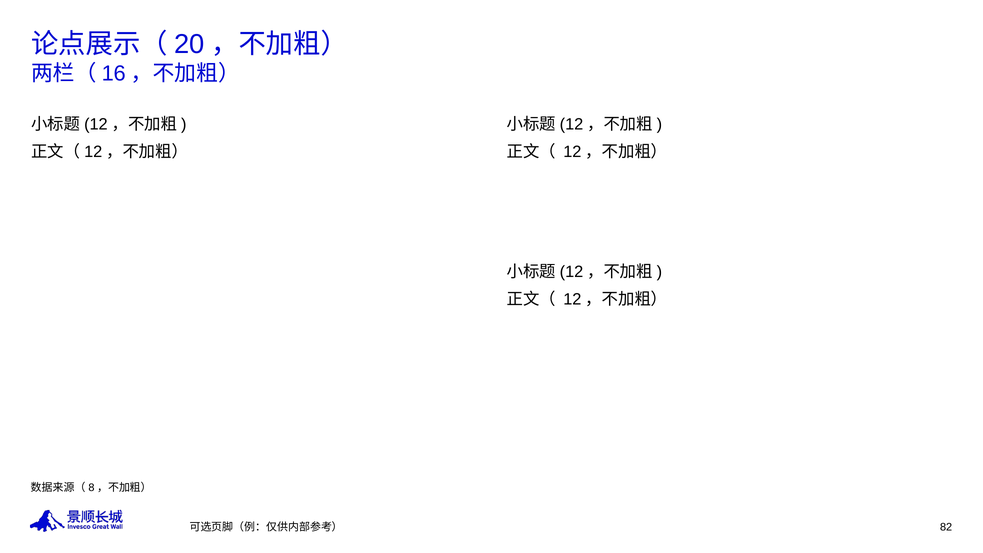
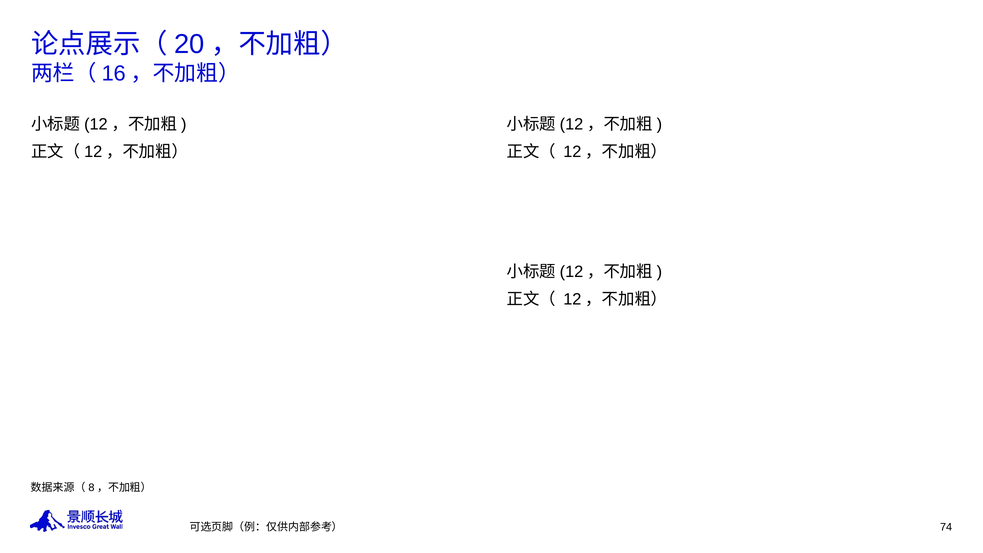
82: 82 -> 74 (946, 527)
